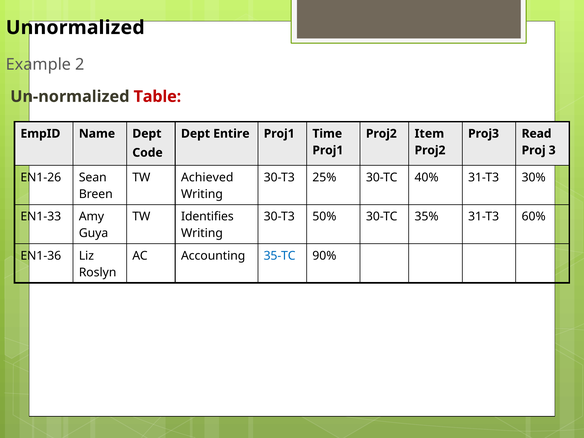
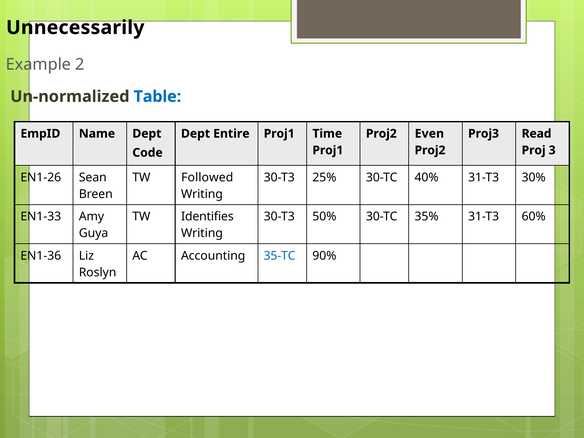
Unnormalized: Unnormalized -> Unnecessarily (75, 28)
Table colour: red -> blue (157, 97)
Item: Item -> Even (429, 134)
Achieved: Achieved -> Followed (207, 177)
